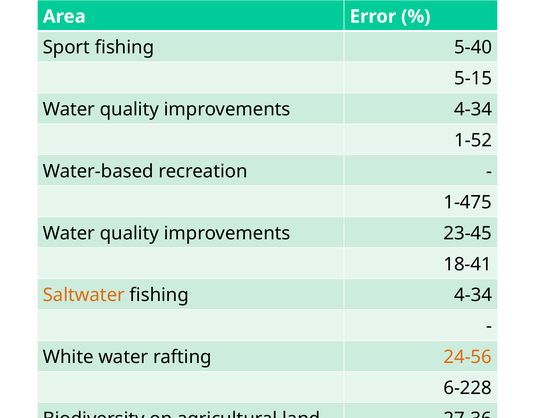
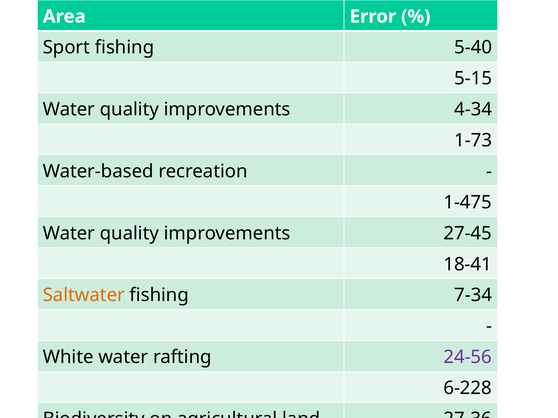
1-52: 1-52 -> 1-73 (473, 141)
23-45: 23-45 -> 27-45 (468, 234)
fishing 4-34: 4-34 -> 7-34 (473, 296)
24-56 colour: orange -> purple (468, 358)
